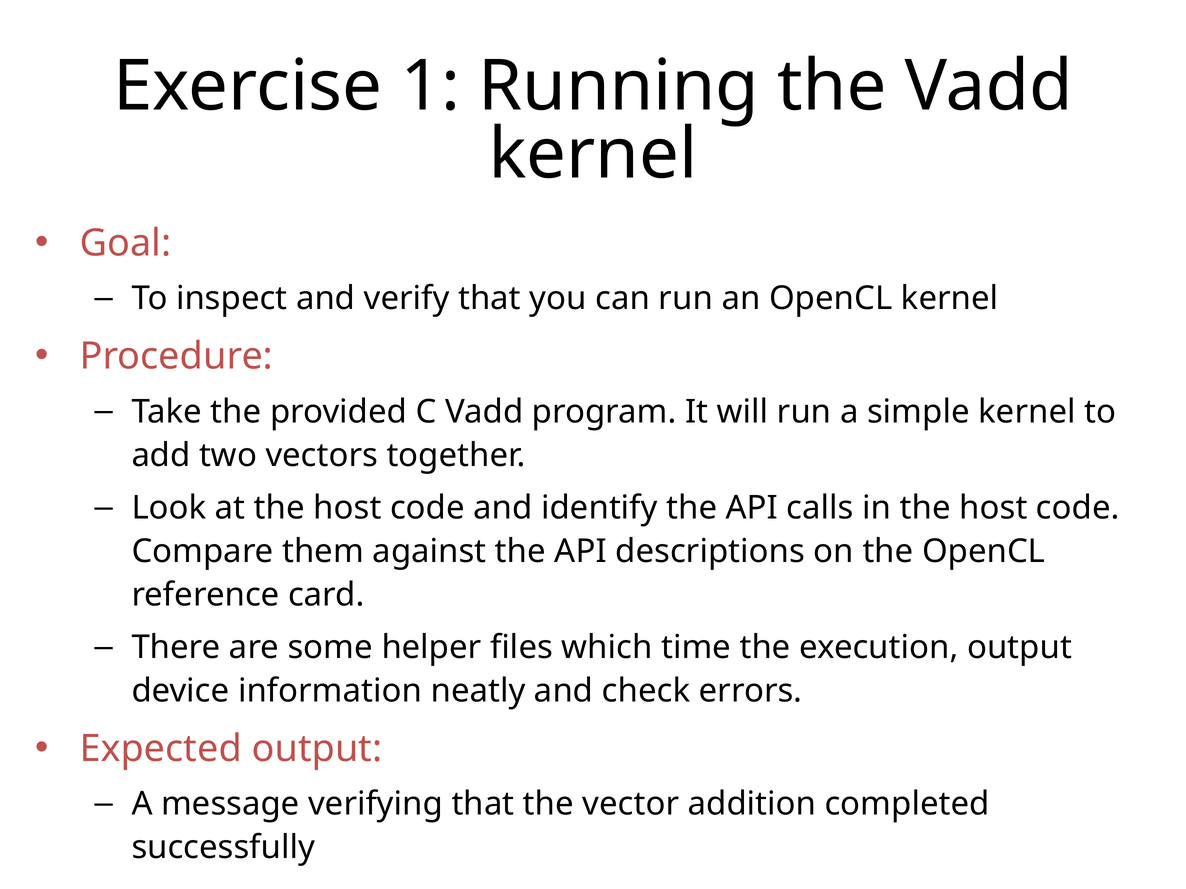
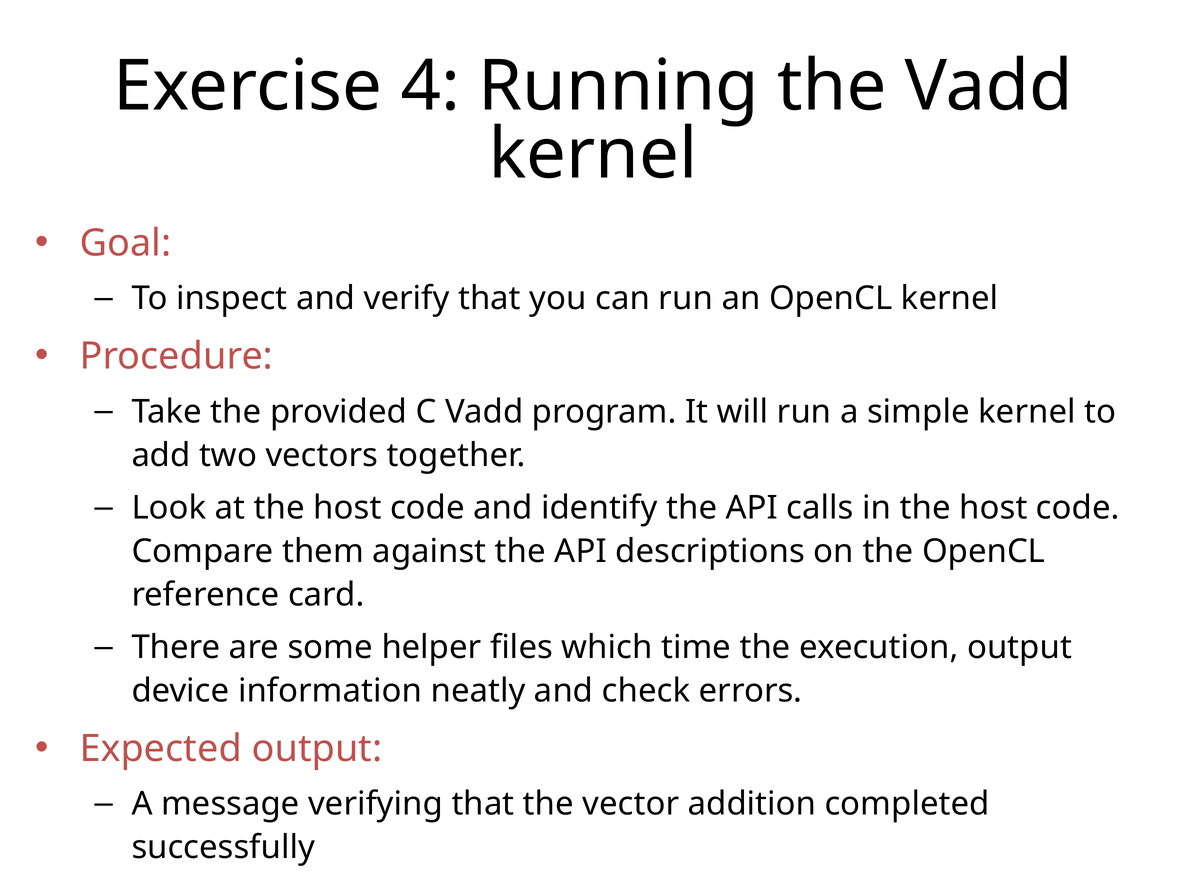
1: 1 -> 4 (430, 86)
